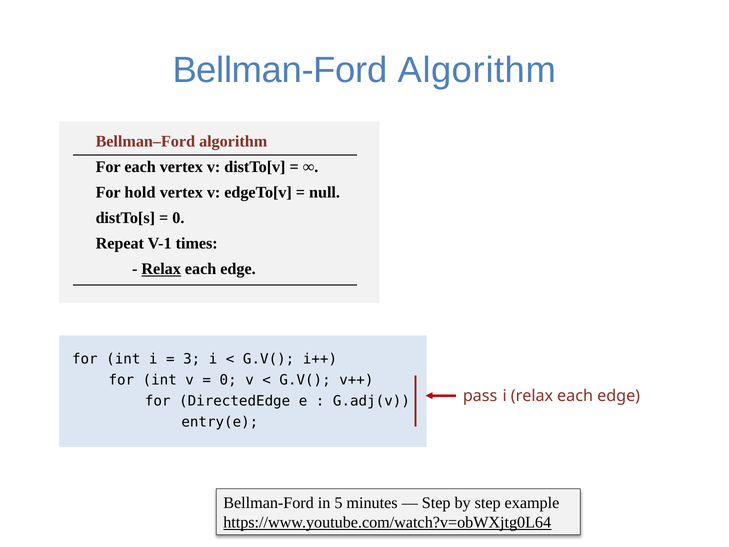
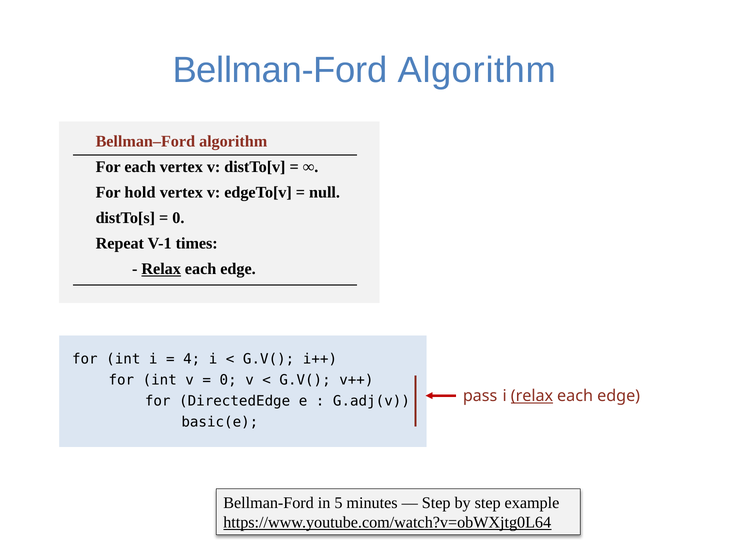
3: 3 -> 4 (192, 359)
relax underline: none -> present (532, 396)
entry(e: entry(e -> basic(e (220, 422)
